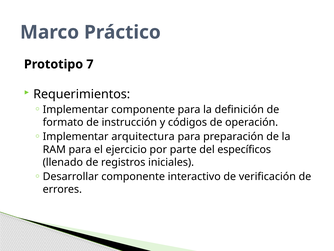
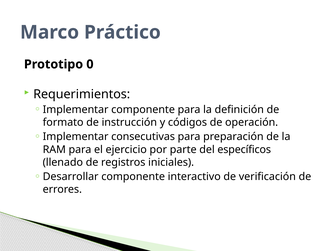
7: 7 -> 0 (90, 64)
arquitectura: arquitectura -> consecutivas (143, 136)
